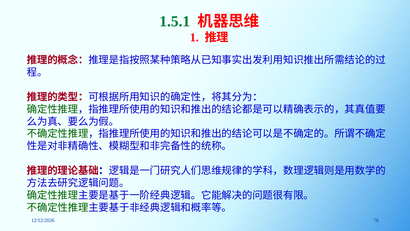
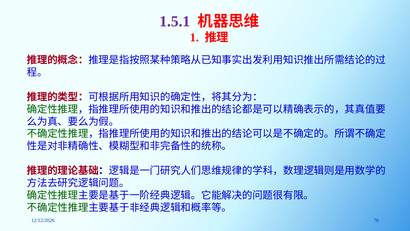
1.5.1 colour: green -> purple (175, 21)
